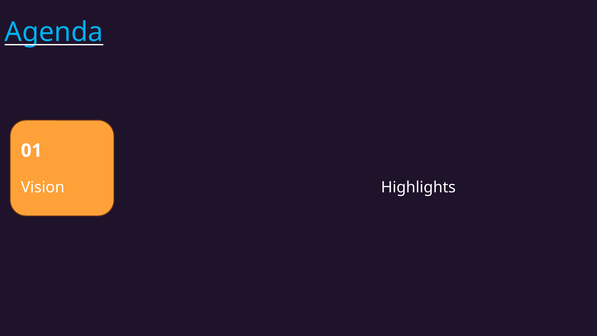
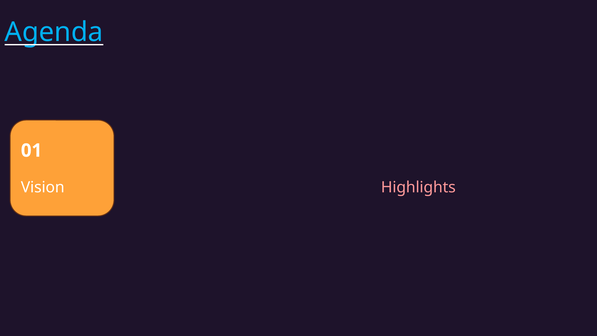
Highlights colour: white -> pink (418, 187)
